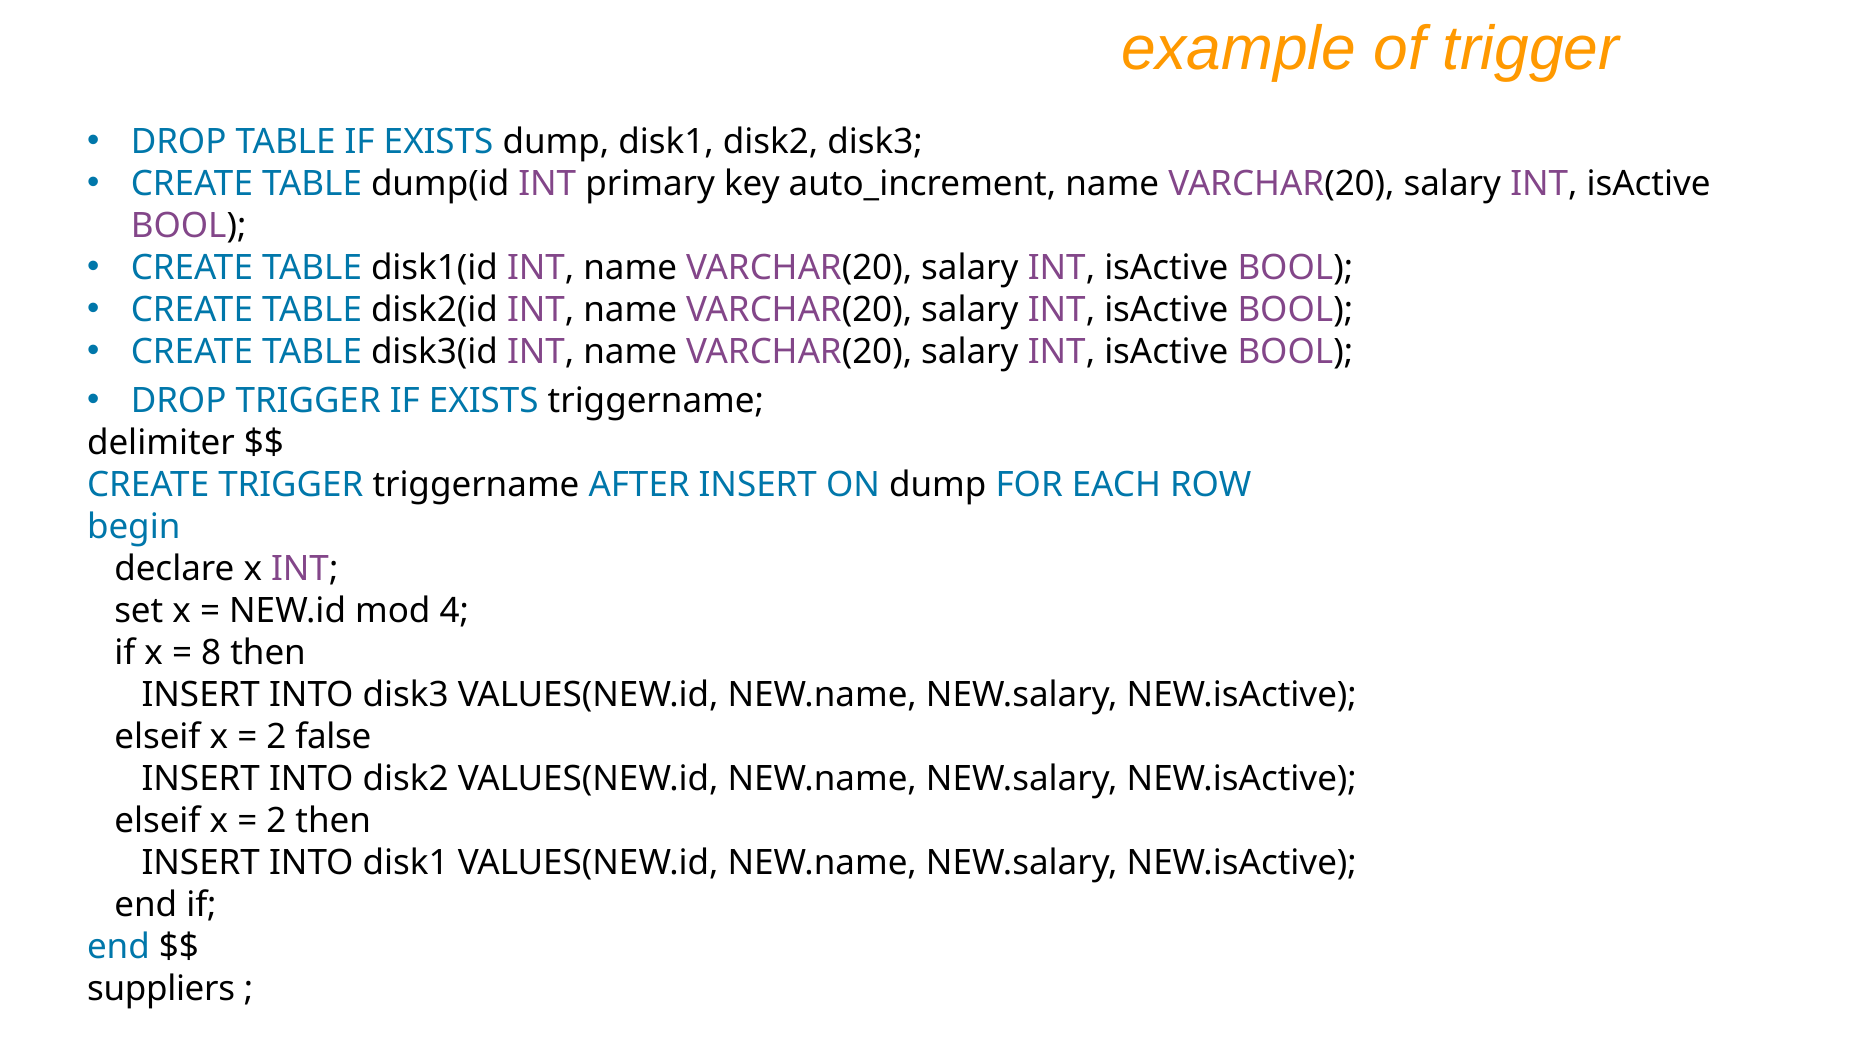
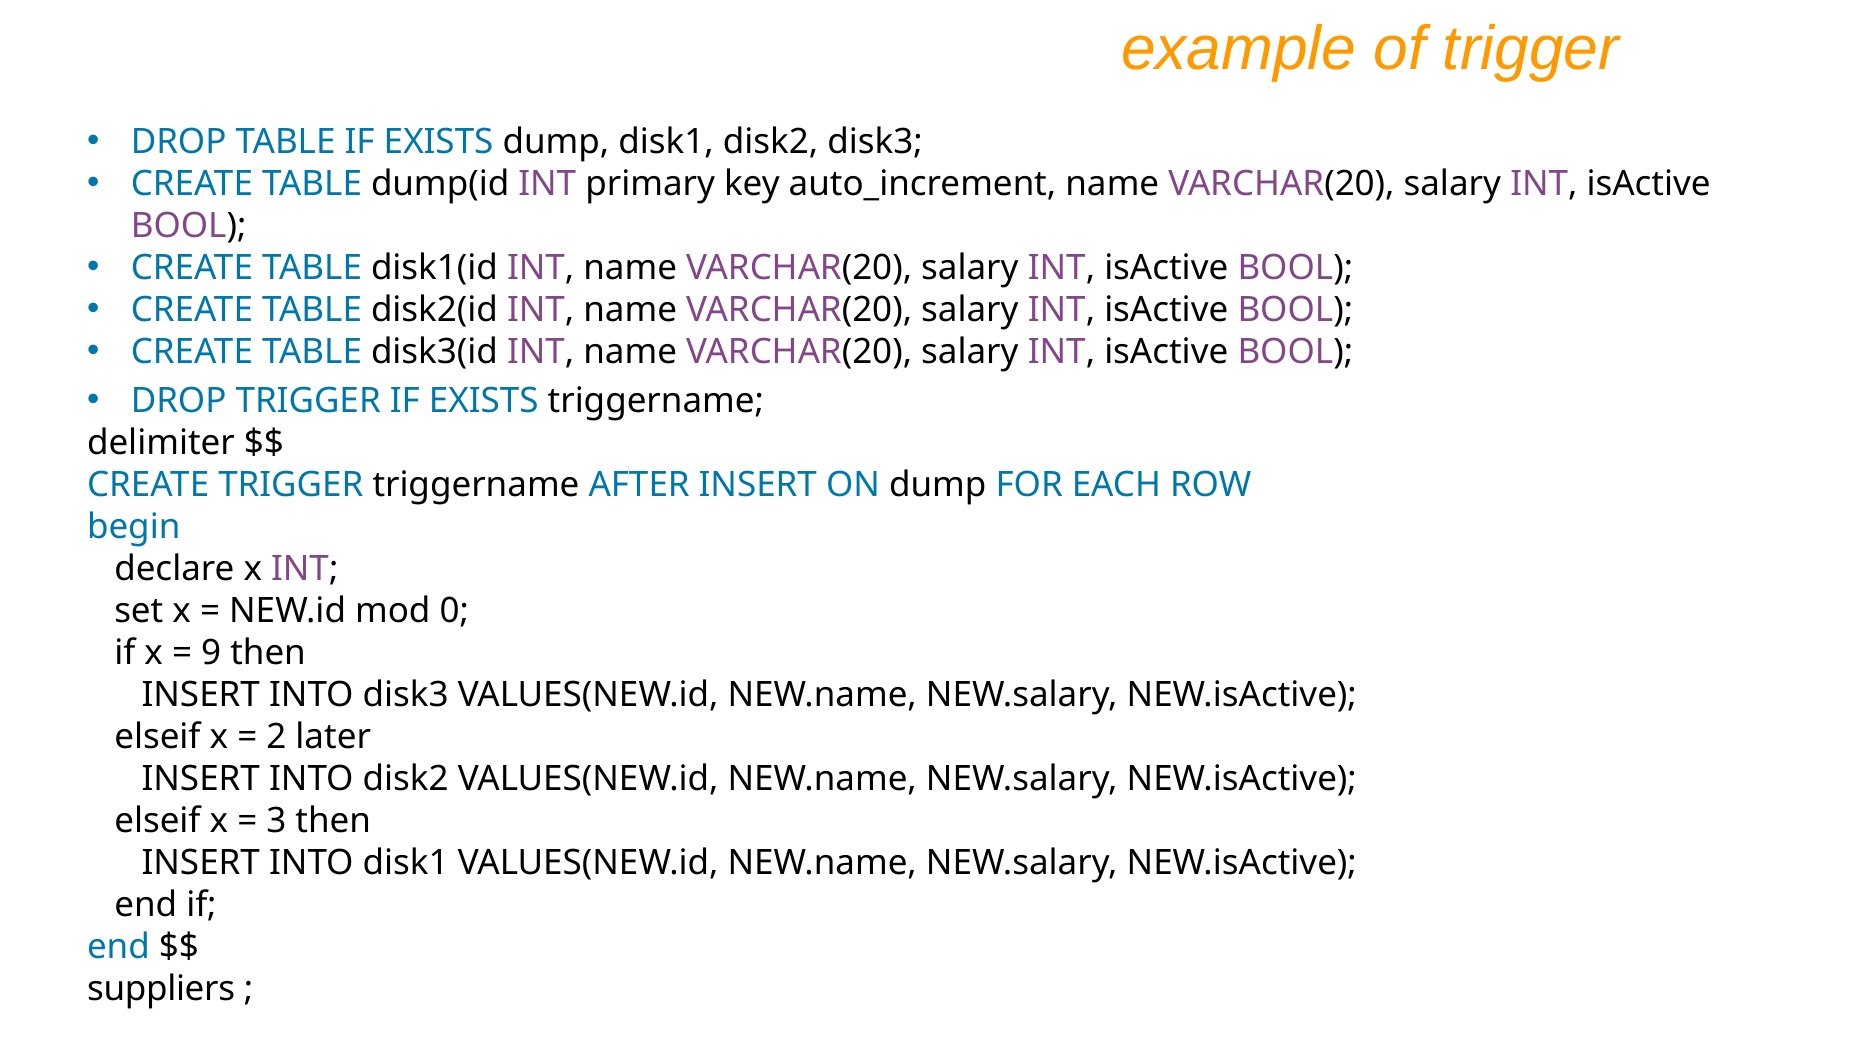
4: 4 -> 0 (454, 611)
8: 8 -> 9 (211, 653)
false: false -> later (333, 737)
2: 2 -> 3 (276, 821)
